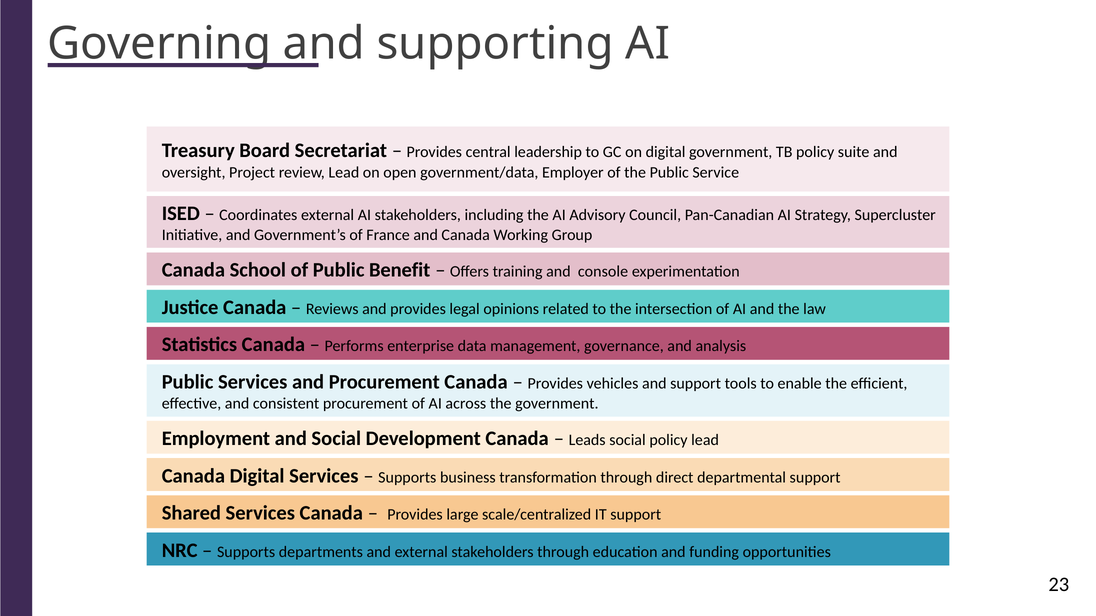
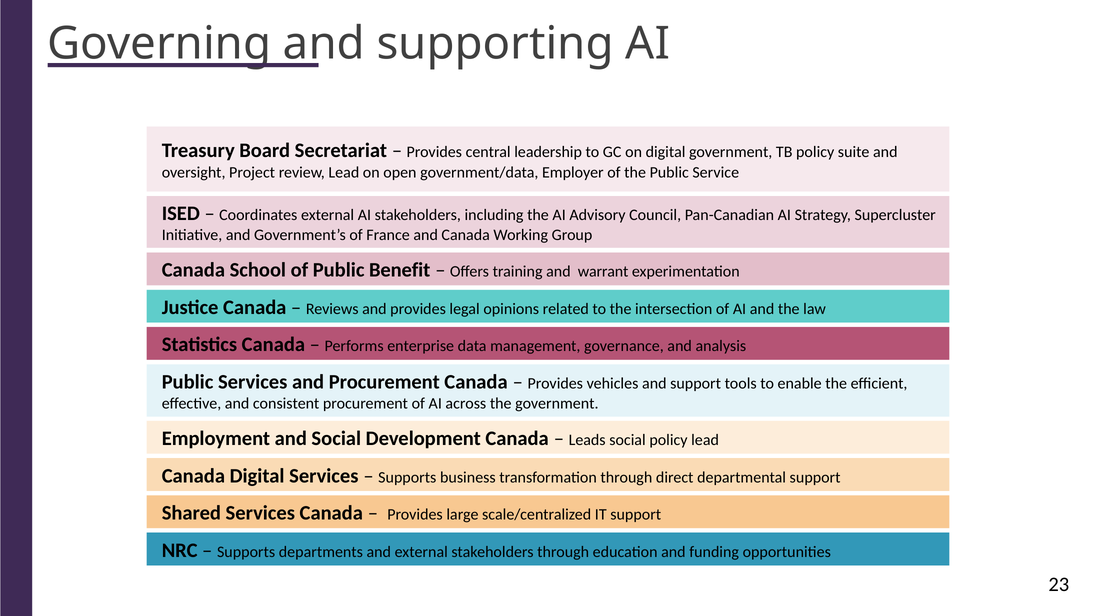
console: console -> warrant (603, 272)
